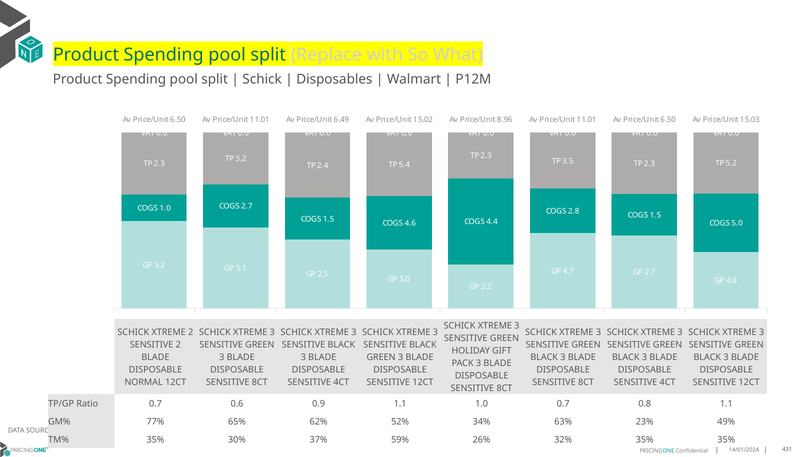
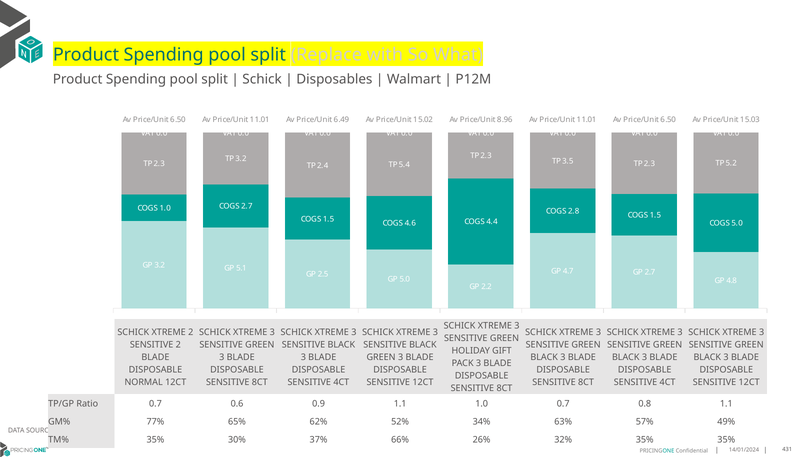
23%: 23% -> 57% (645, 421)
59%: 59% -> 66% (400, 439)
